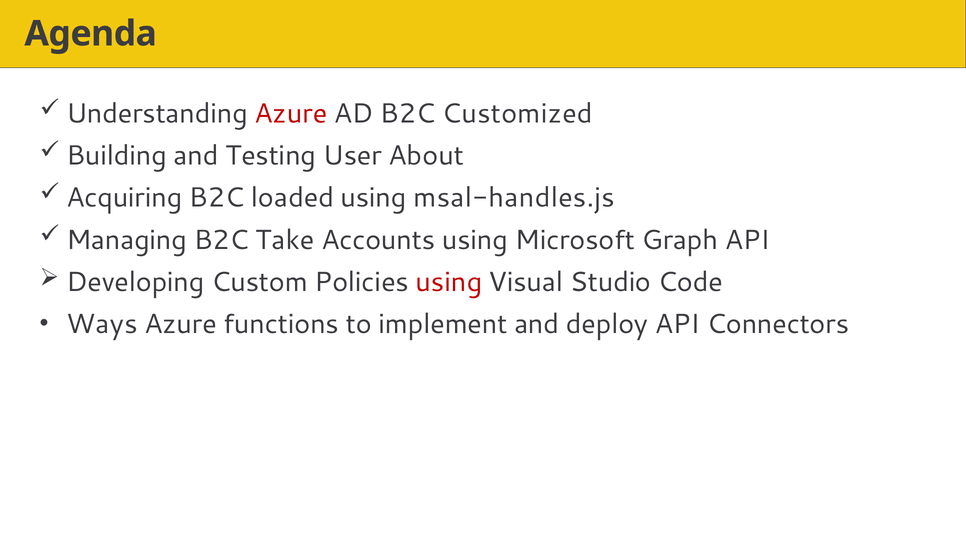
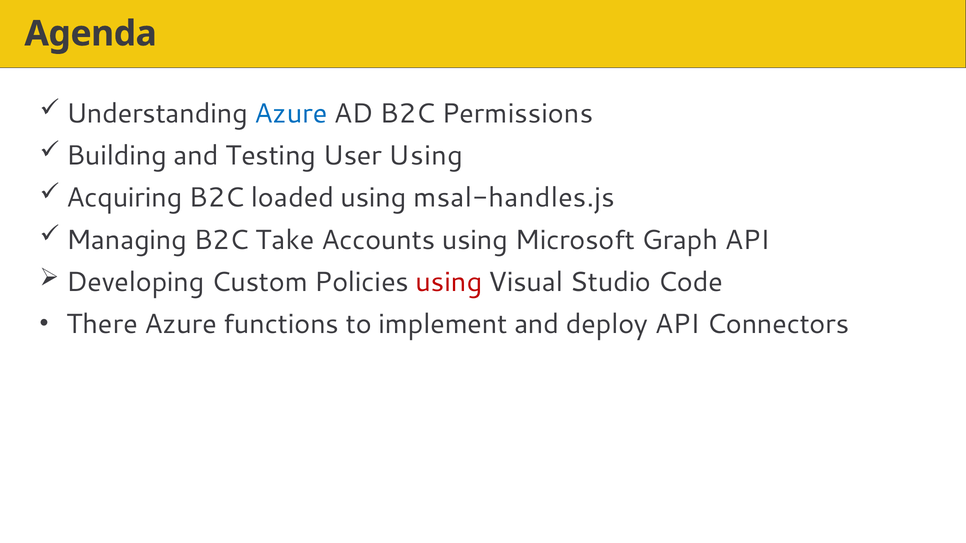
Azure colour: red -> blue (291, 114)
Customized: Customized -> Permissions (517, 114)
User About: About -> Using (426, 156)
Ways: Ways -> There (102, 324)
